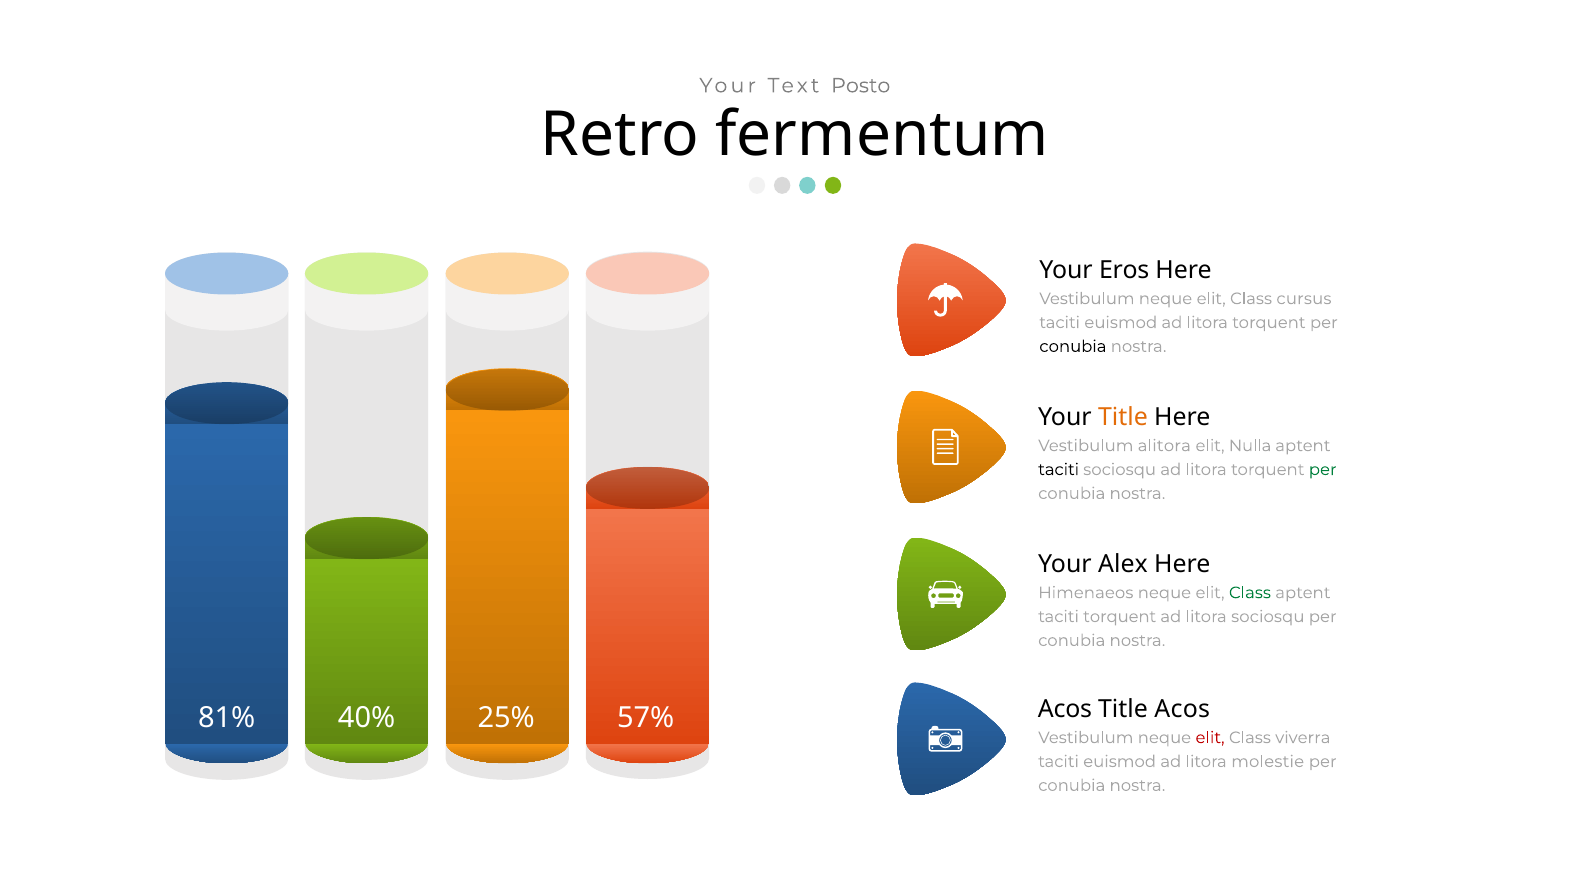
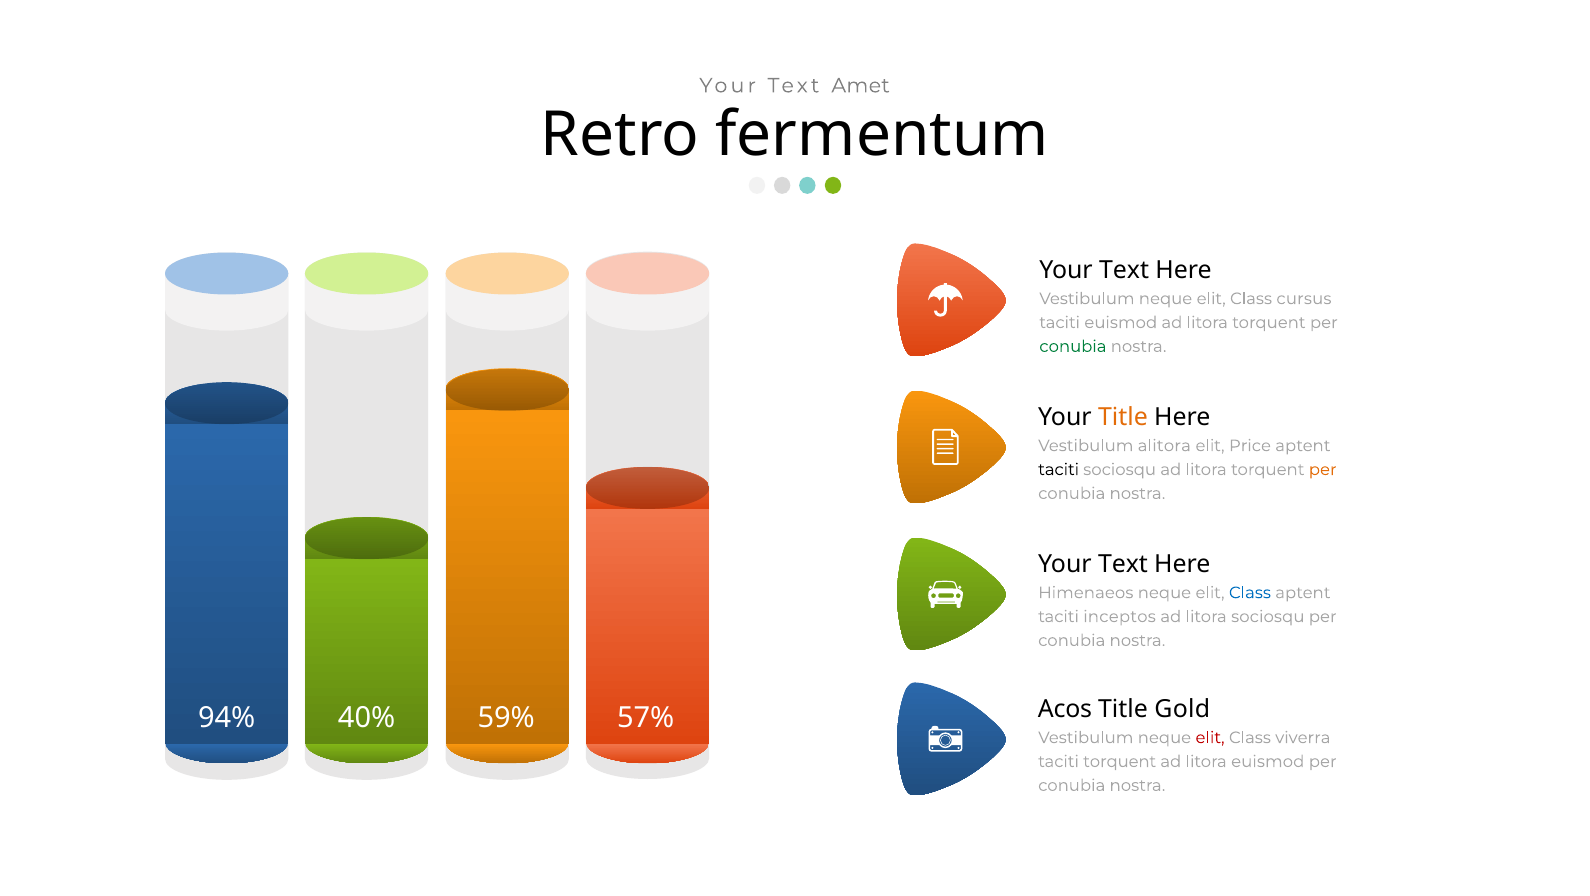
Posto: Posto -> Amet (861, 86)
Eros: Eros -> Text (1124, 270)
conubia colour: black -> green (1073, 346)
Nulla: Nulla -> Price (1250, 446)
per colour: green -> orange (1323, 469)
Alex: Alex -> Text (1123, 564)
Class colour: green -> blue (1250, 593)
taciti torquent: torquent -> inceptos (1120, 616)
Title Acos: Acos -> Gold (1182, 709)
81%: 81% -> 94% (227, 718)
25%: 25% -> 59% (506, 718)
euismod: euismod -> torquent (1120, 761)
litora molestie: molestie -> euismod (1268, 761)
